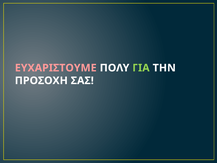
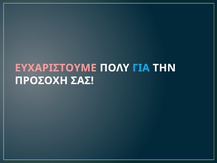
ΓΙΑ colour: light green -> light blue (141, 68)
